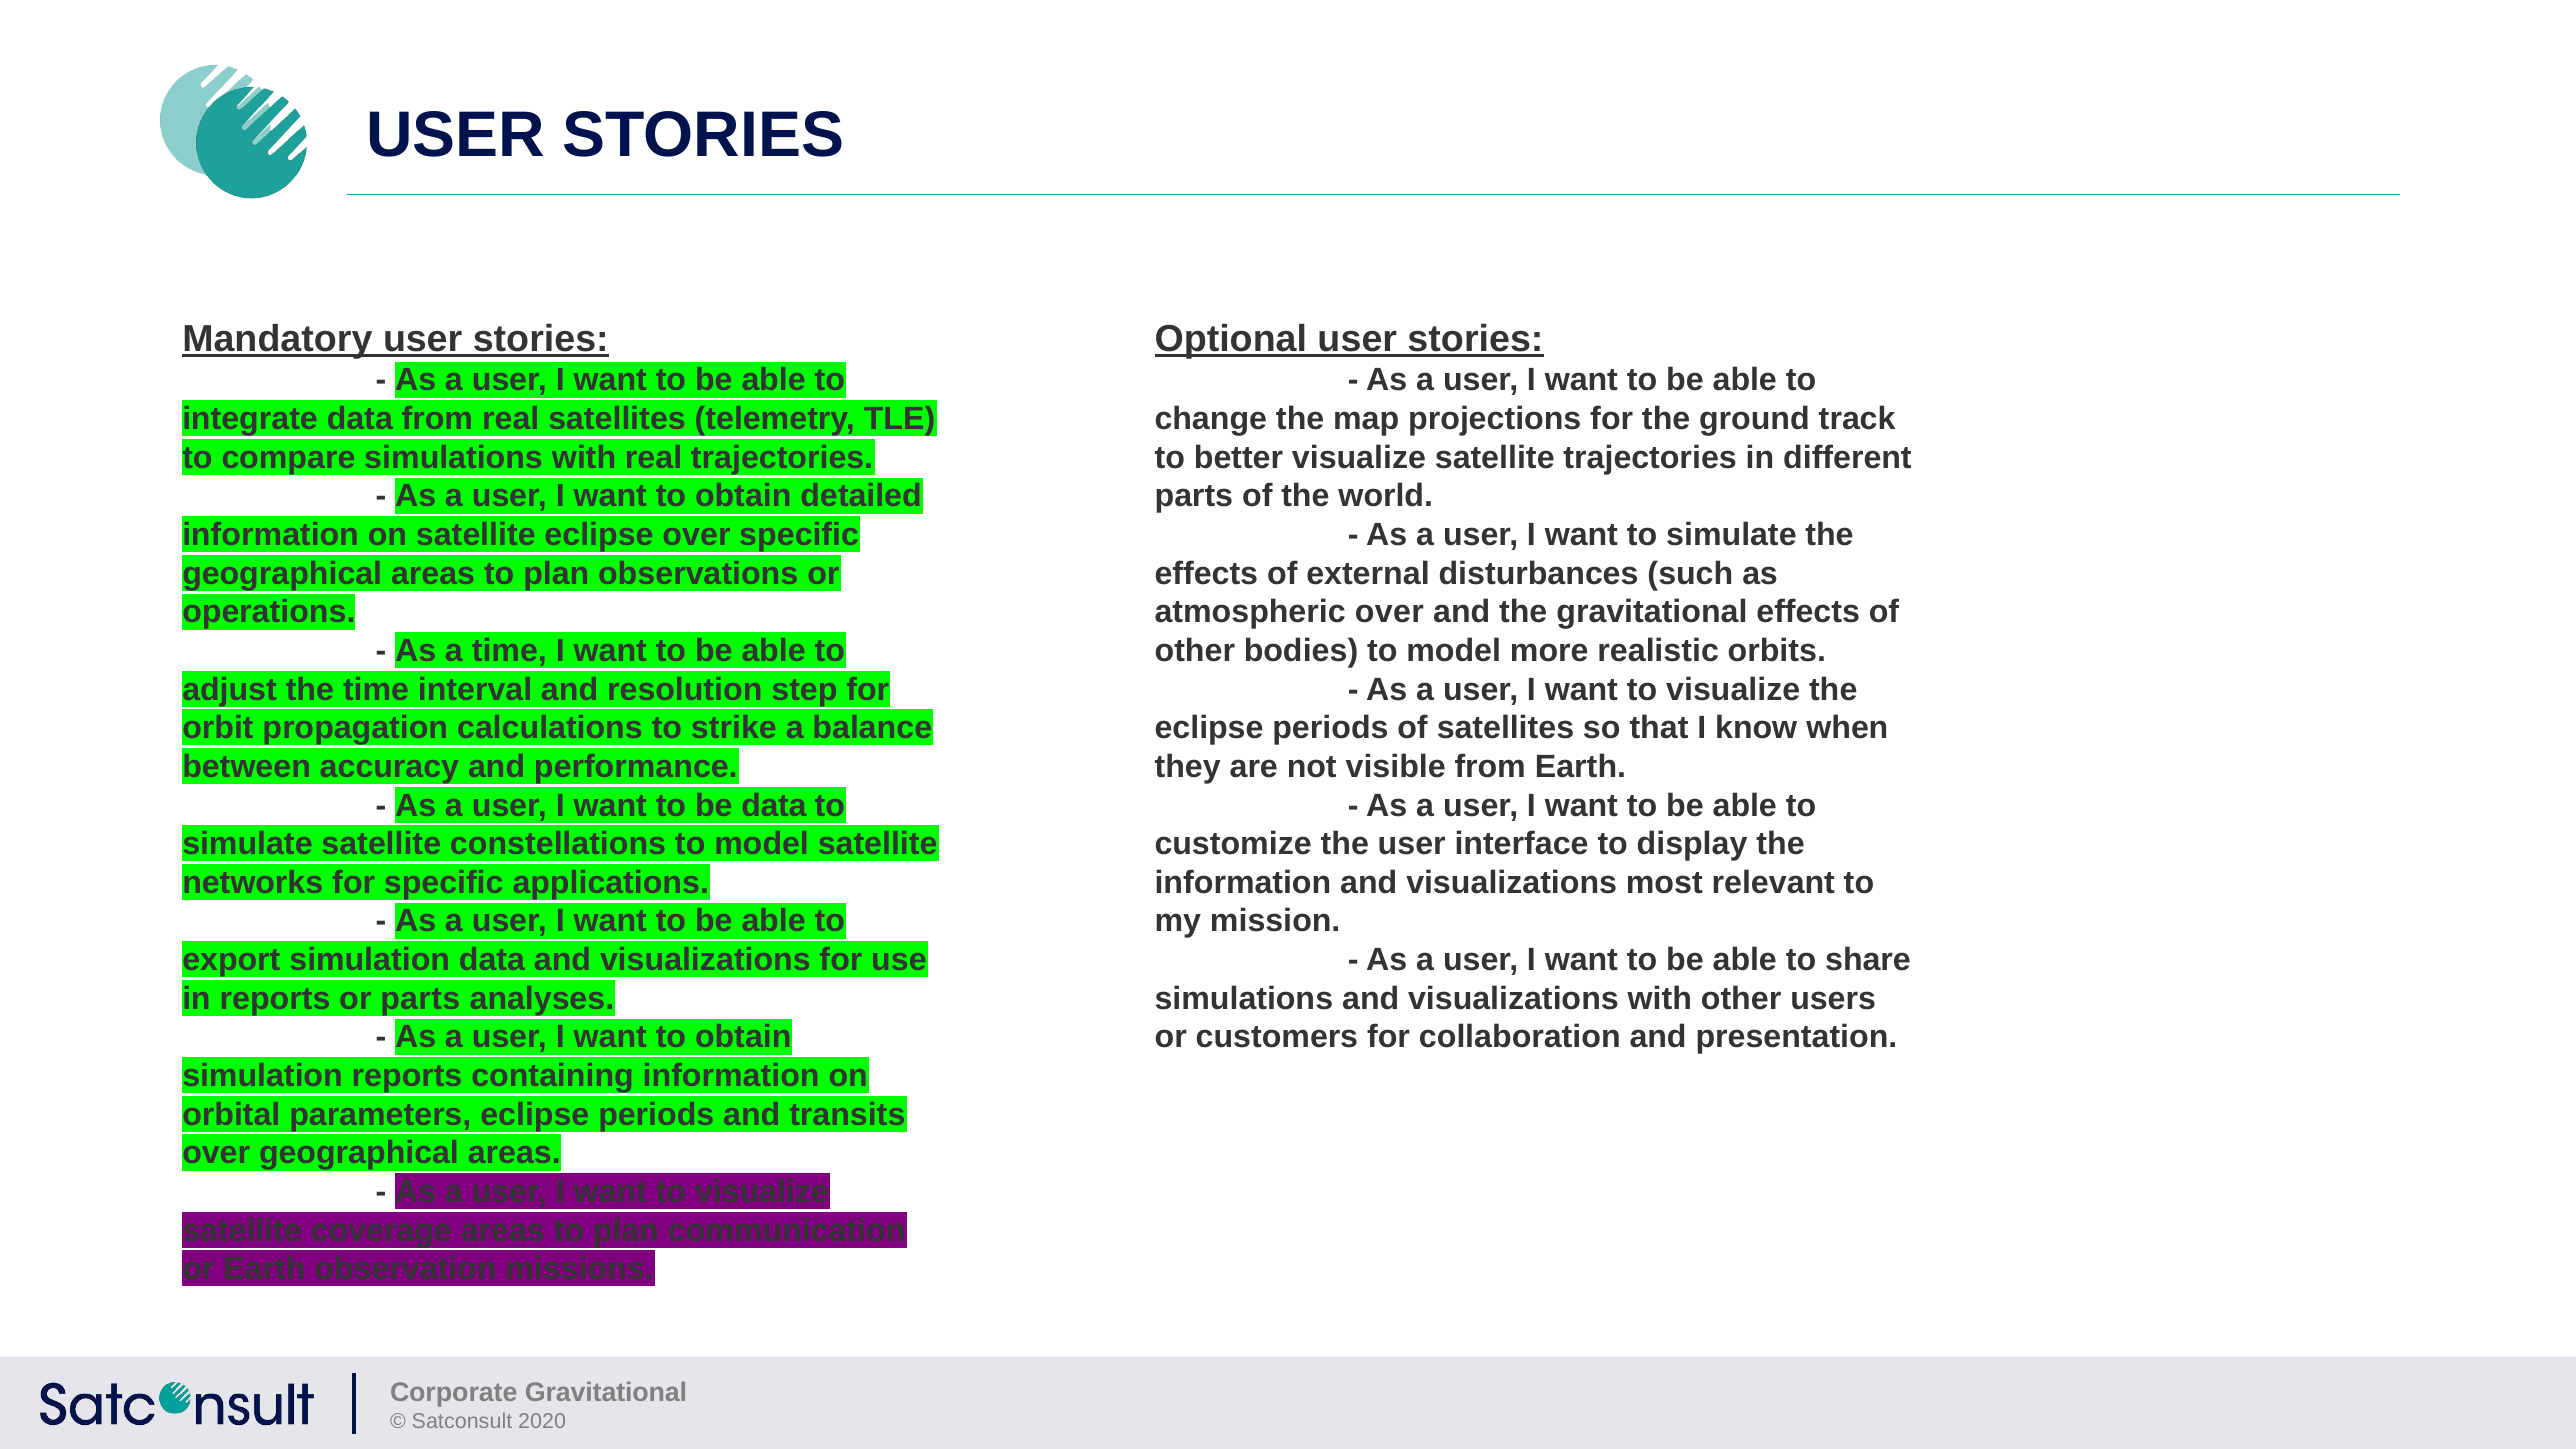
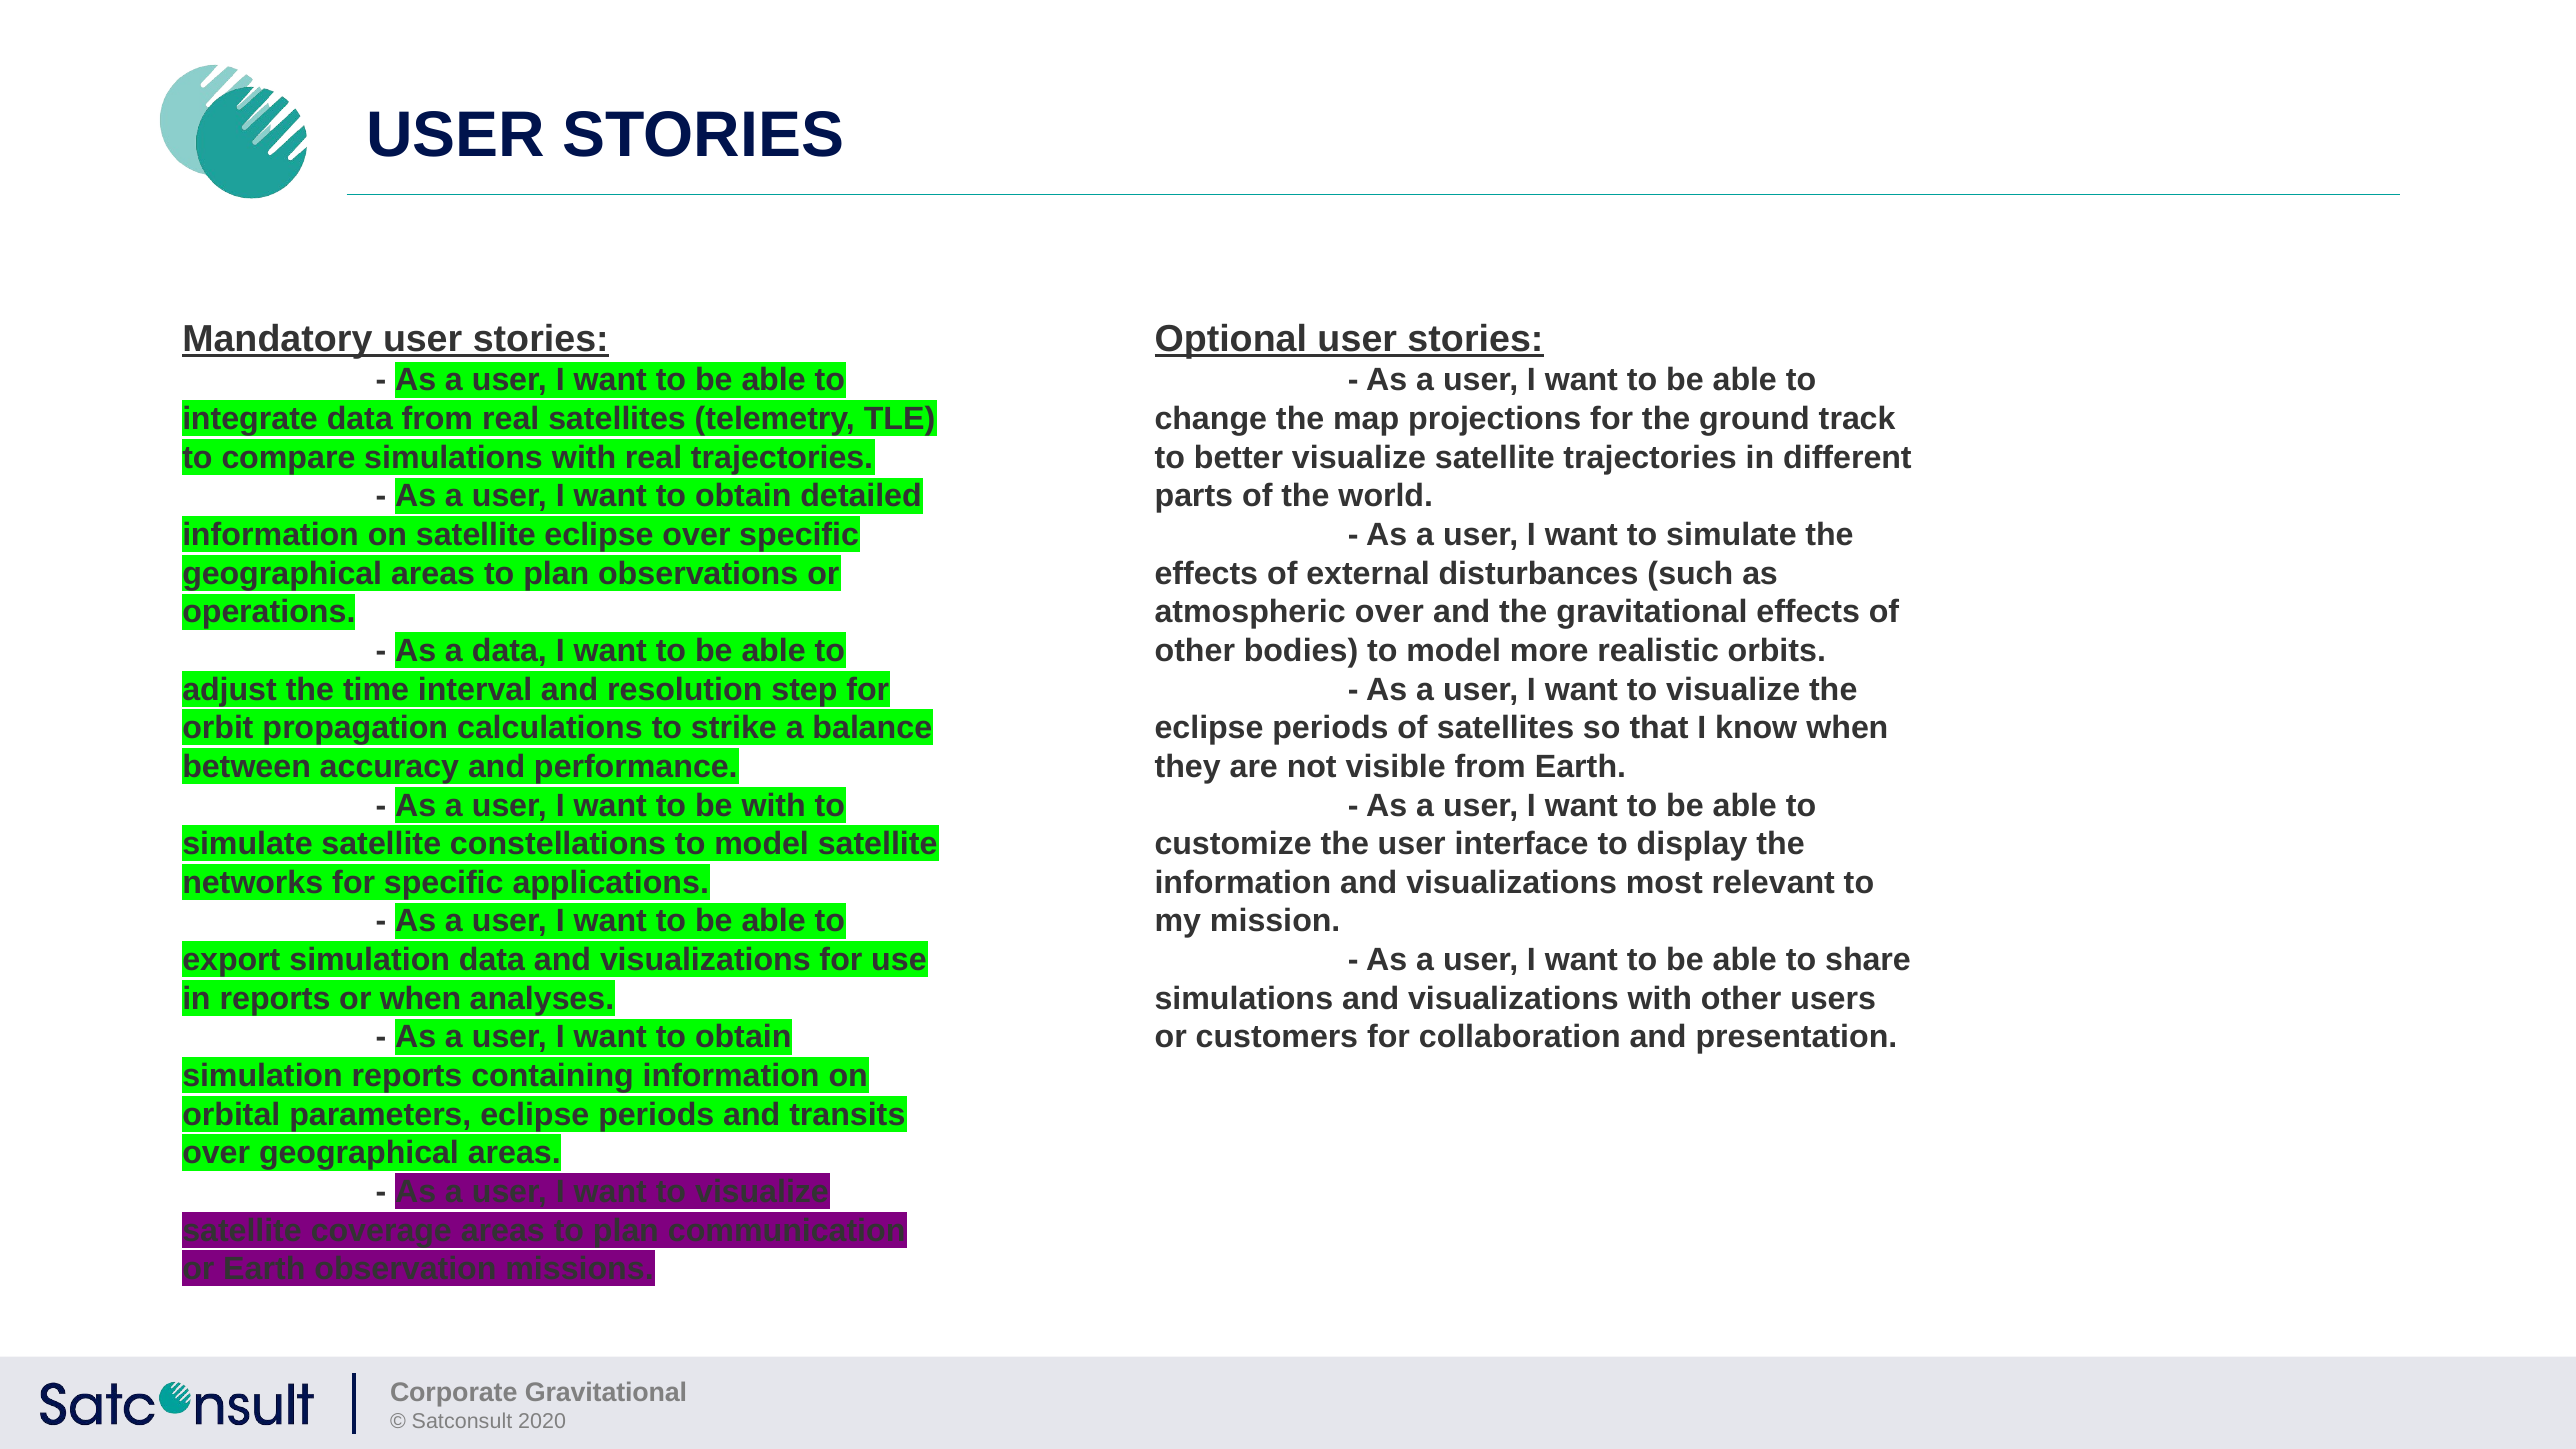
a time: time -> data (509, 651)
be data: data -> with (774, 805)
or parts: parts -> when (421, 999)
